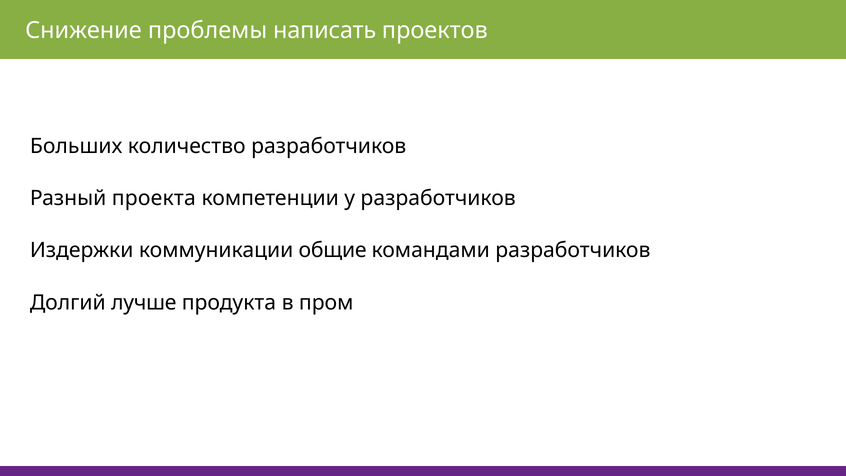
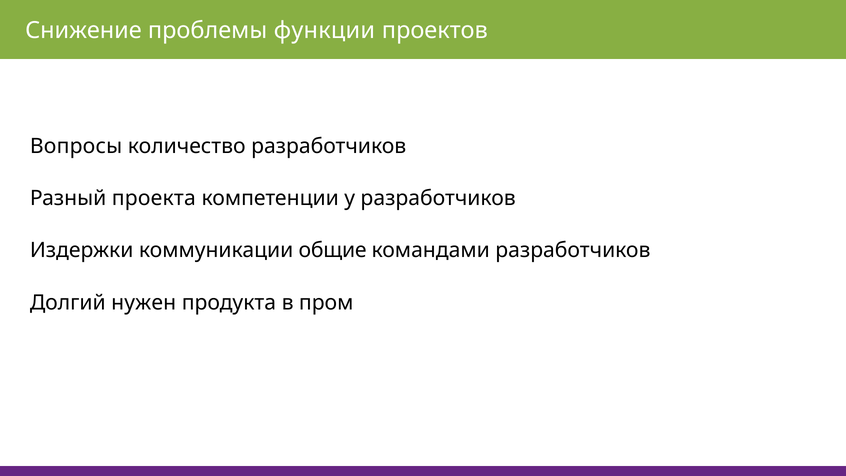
написать: написать -> функции (324, 31)
Больших: Больших -> Вопросы (76, 146)
лучше: лучше -> нужен (144, 303)
